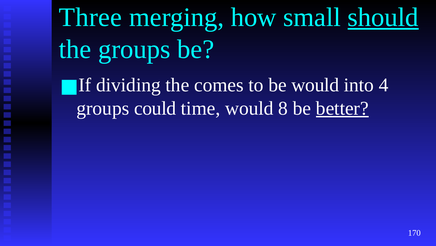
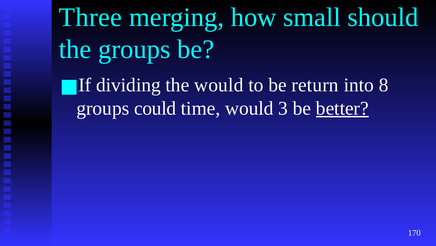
should underline: present -> none (383, 17)
the comes: comes -> would (219, 85)
be would: would -> return (315, 85)
4: 4 -> 8 (384, 85)
8: 8 -> 3 (283, 108)
